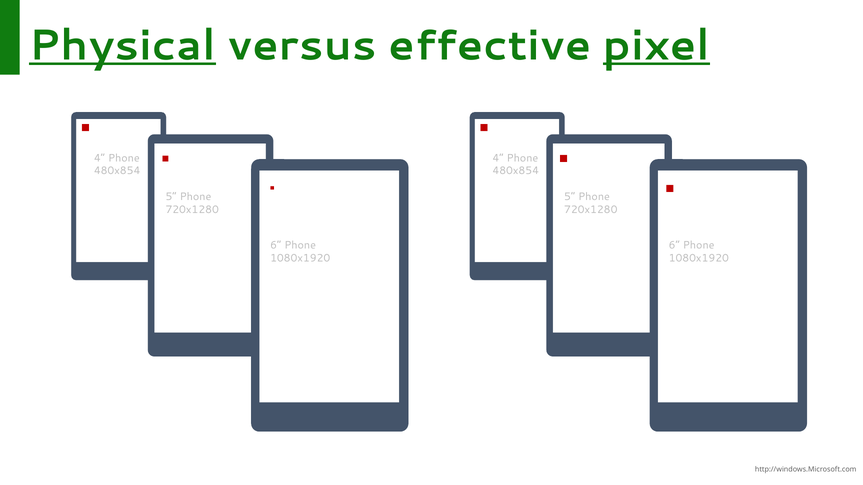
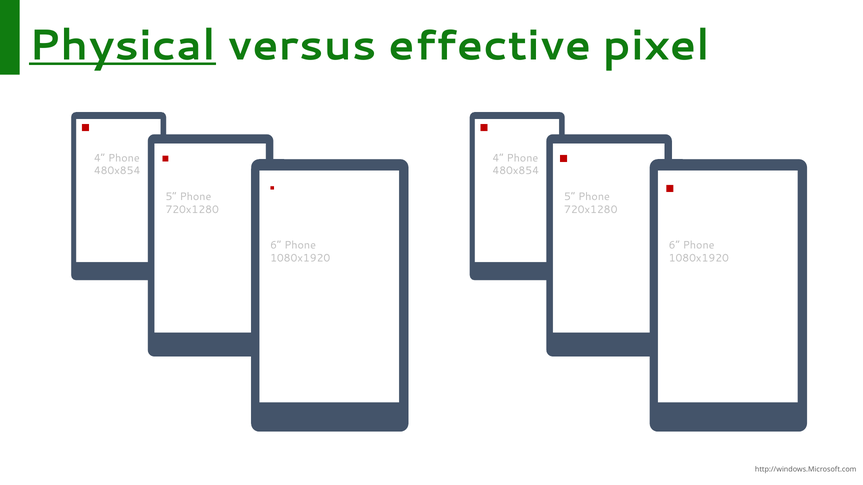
pixel underline: present -> none (656, 45)
